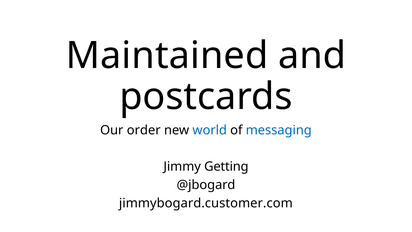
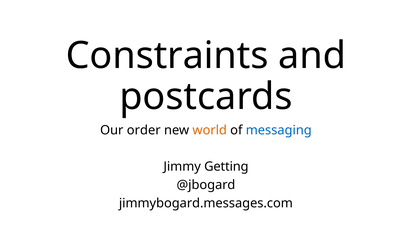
Maintained: Maintained -> Constraints (167, 56)
world colour: blue -> orange (210, 130)
jimmybogard.customer.com: jimmybogard.customer.com -> jimmybogard.messages.com (206, 203)
